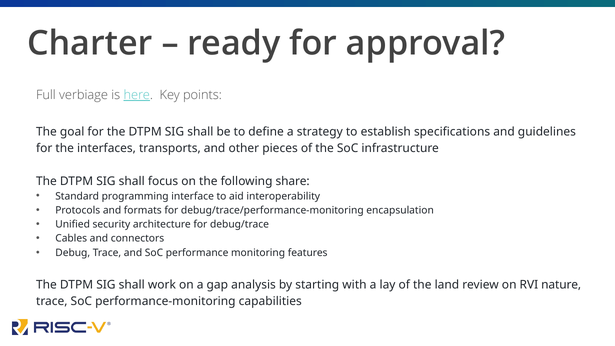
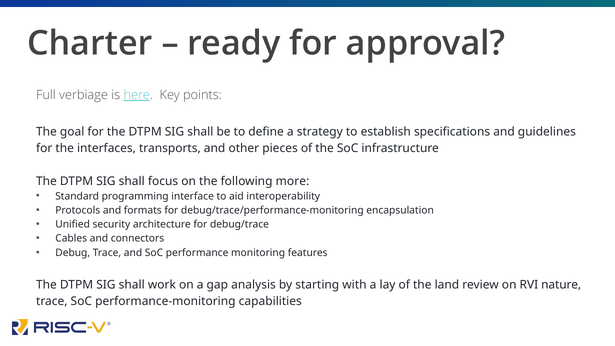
share: share -> more (292, 181)
